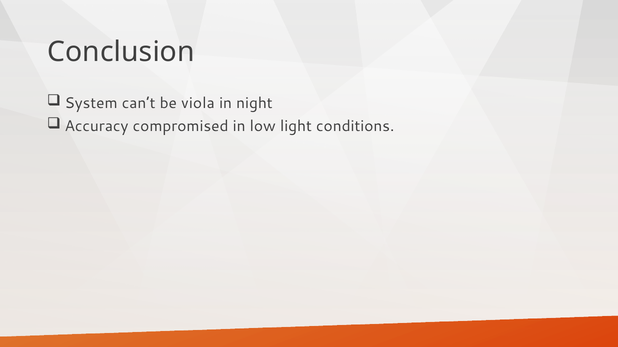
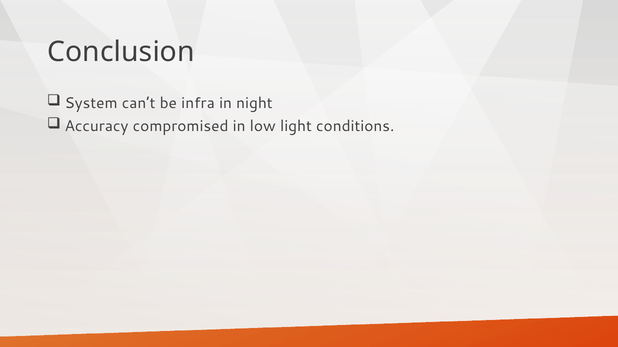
viola: viola -> infra (198, 103)
